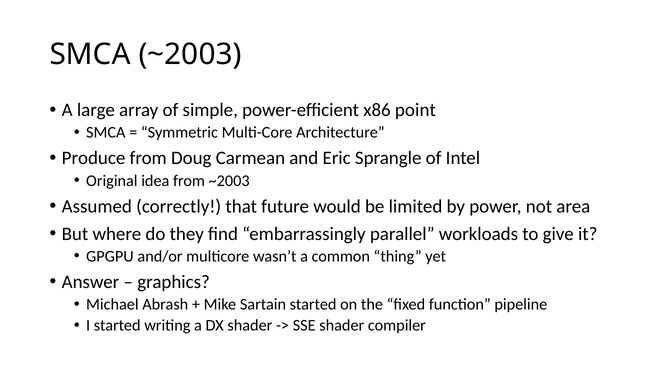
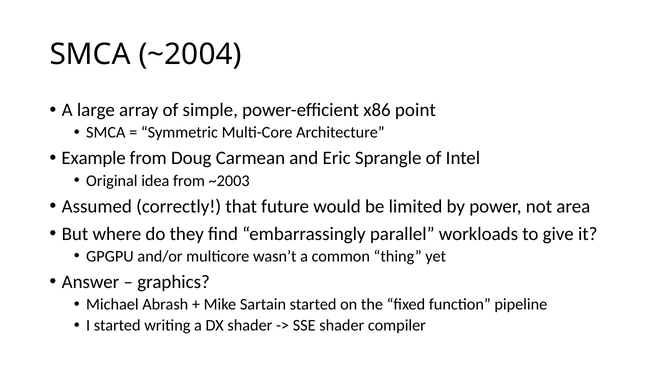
SMCA ~2003: ~2003 -> ~2004 (190, 55)
Produce: Produce -> Example (94, 158)
